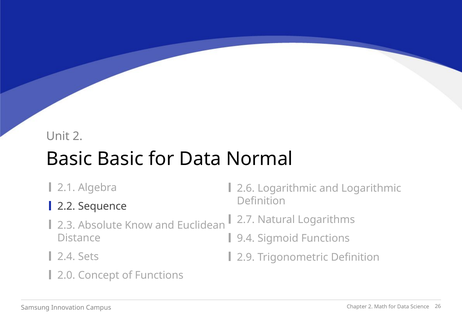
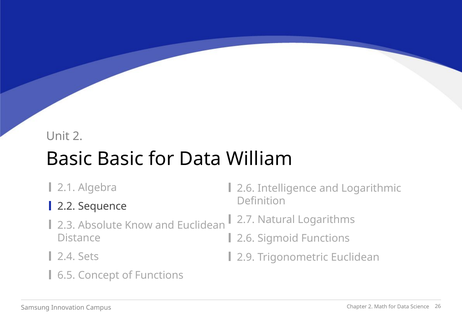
Normal: Normal -> William (259, 159)
2.6 Logarithmic: Logarithmic -> Intelligence (287, 188)
9.4: 9.4 -> 2.6 (246, 238)
Trigonometric Definition: Definition -> Euclidean (355, 257)
2.0: 2.0 -> 6.5 (66, 275)
